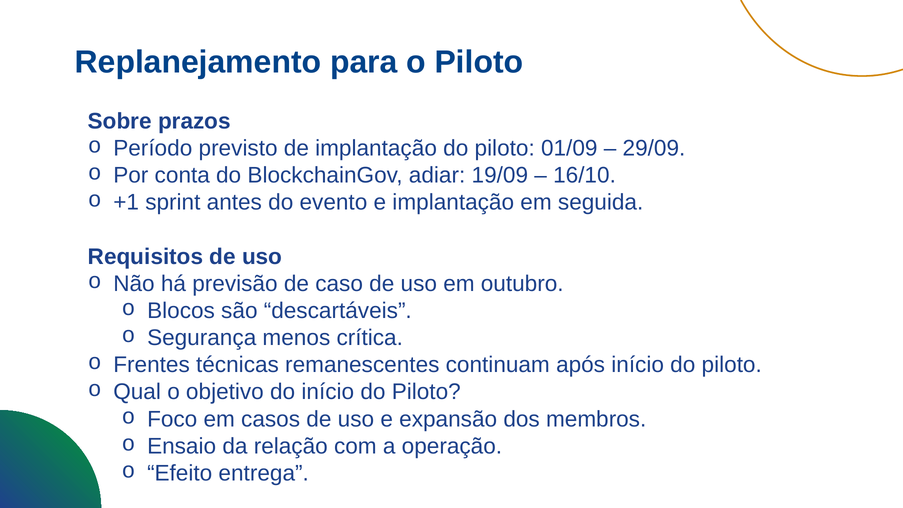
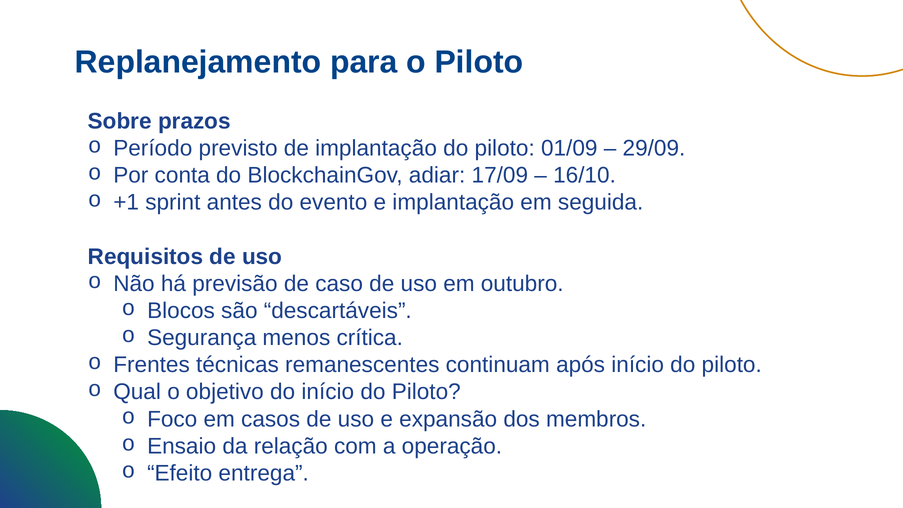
19/09: 19/09 -> 17/09 (500, 175)
